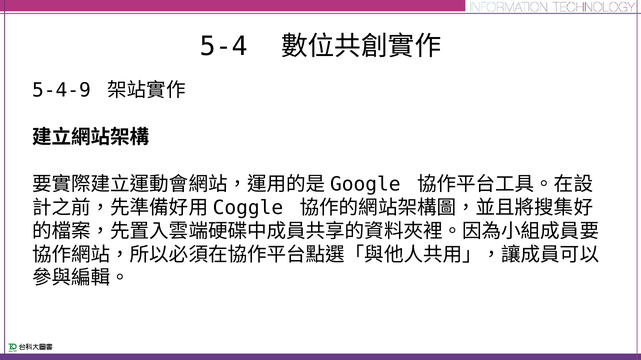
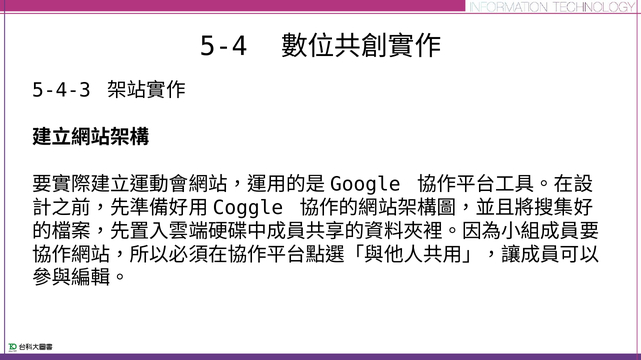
5-4-9: 5-4-9 -> 5-4-3 (62, 90)
